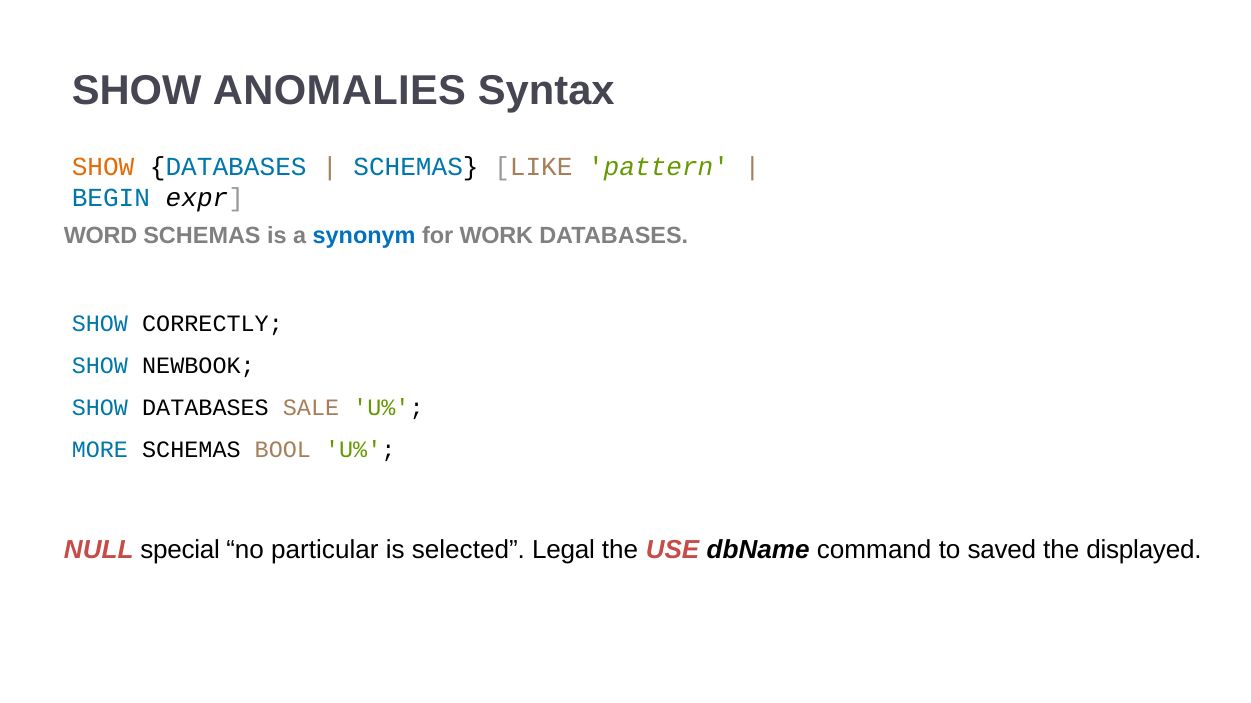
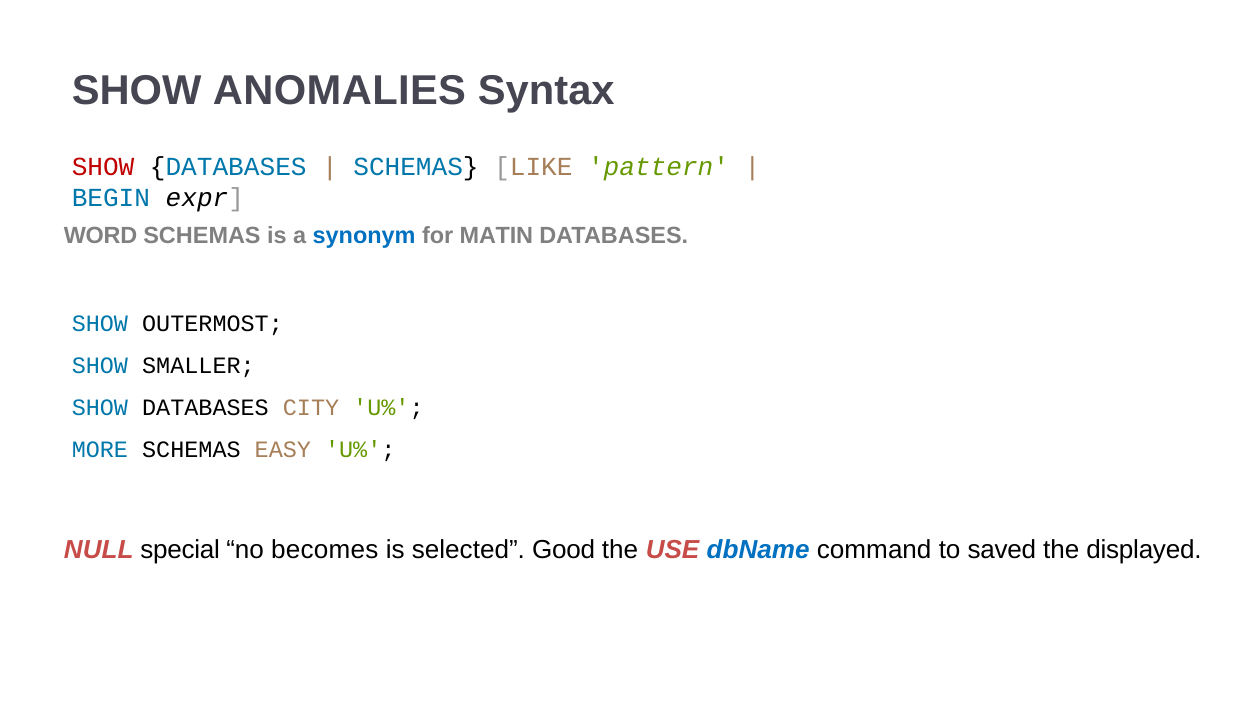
SHOW colour: orange -> red (103, 167)
WORK: WORK -> MATIN (496, 236)
CORRECTLY: CORRECTLY -> OUTERMOST (213, 324)
NEWBOOK: NEWBOOK -> SMALLER (198, 366)
SALE: SALE -> CITY (311, 408)
BOOL: BOOL -> EASY (283, 450)
particular: particular -> becomes (325, 551)
Legal: Legal -> Good (564, 551)
dbName colour: black -> blue (758, 551)
